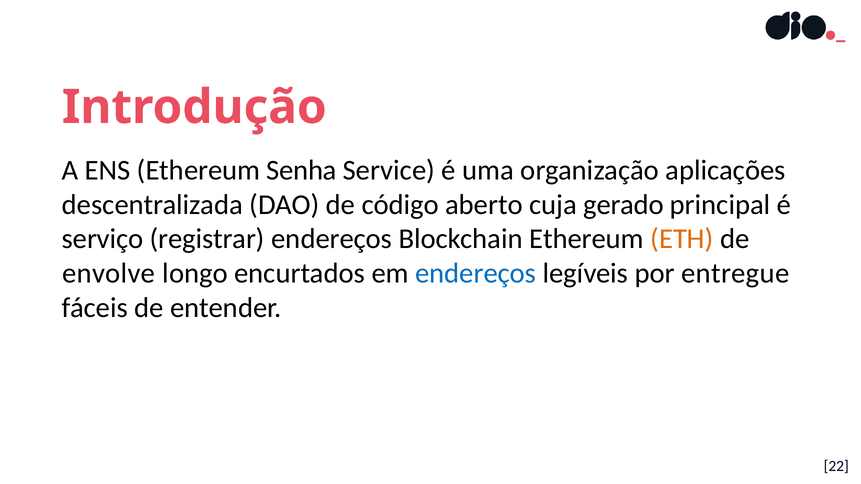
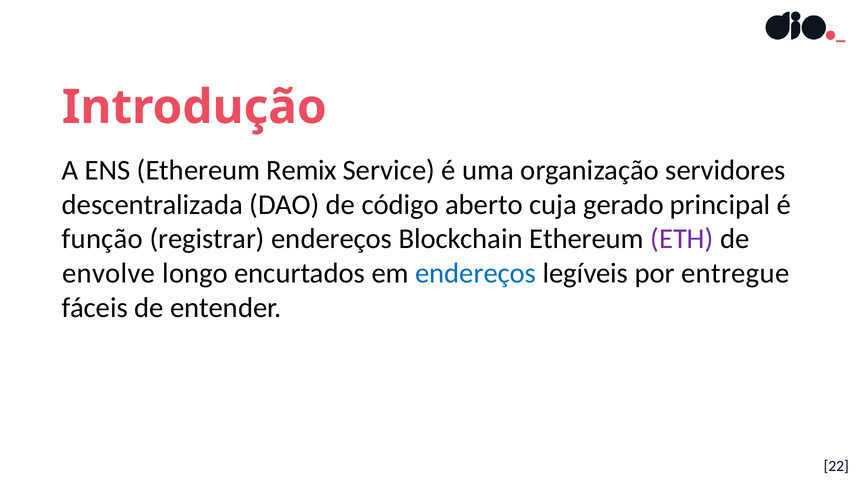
Senha: Senha -> Remix (302, 170)
aplicações: aplicações -> servidores (726, 170)
serviço: serviço -> função (102, 239)
ETH colour: orange -> purple (682, 239)
